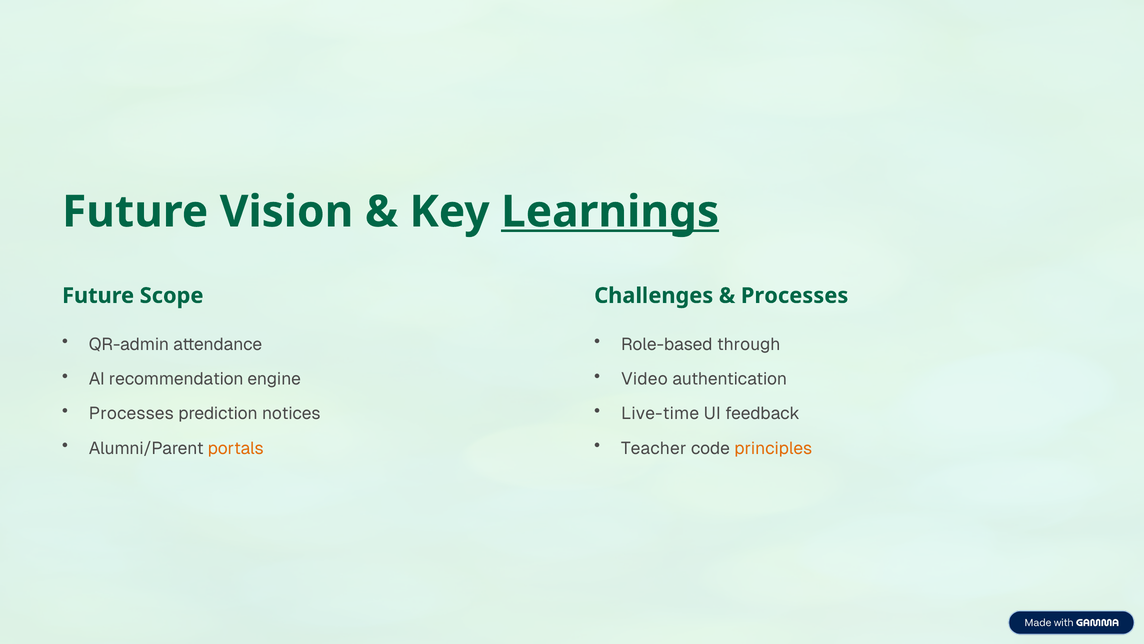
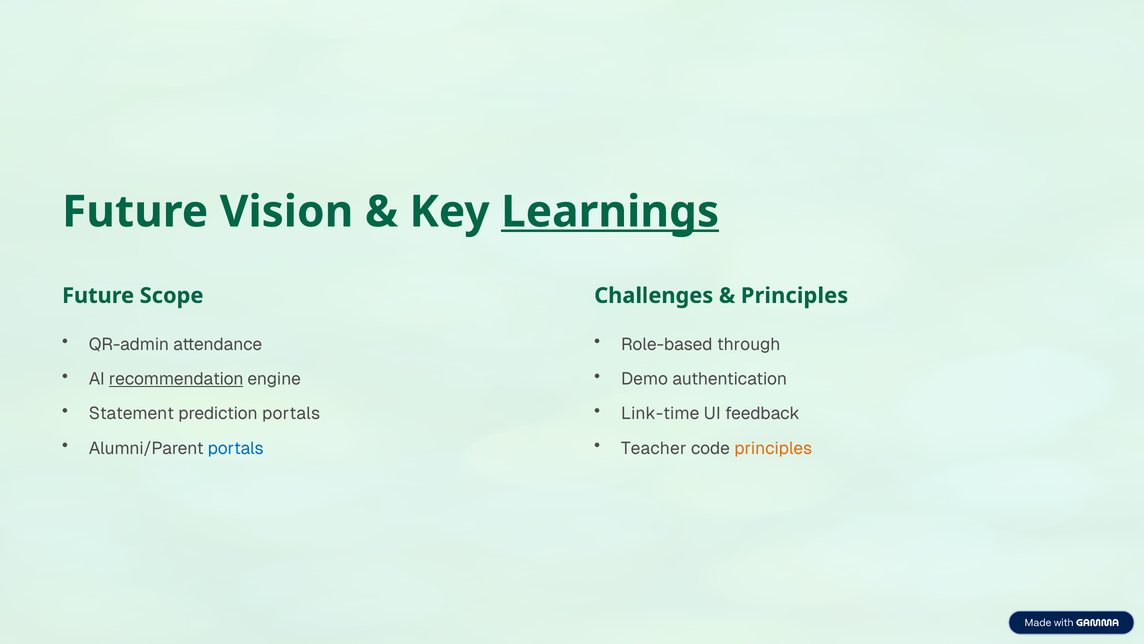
Processes: Processes -> Principles (795, 295)
recommendation underline: none -> present (176, 379)
Video: Video -> Demo (645, 379)
Processes: Processes -> Statement (131, 413)
prediction notices: notices -> portals (291, 413)
Live-time: Live-time -> Link-time (660, 413)
portals colour: orange -> blue (236, 448)
